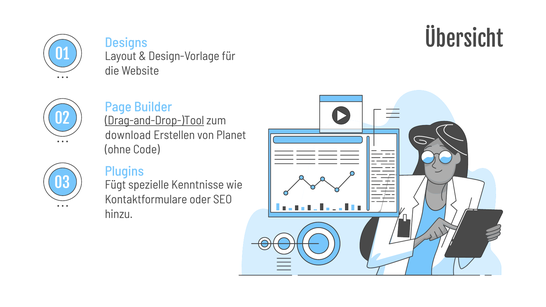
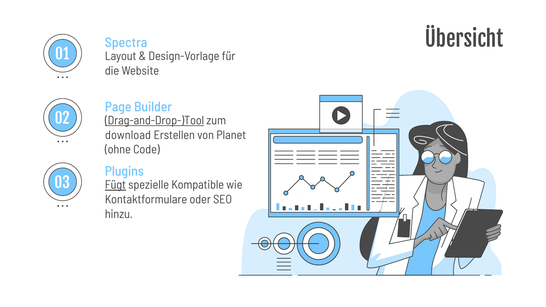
Designs: Designs -> Spectra (126, 43)
Fügt underline: none -> present (115, 185)
Kenntnisse: Kenntnisse -> Kompatible (198, 185)
